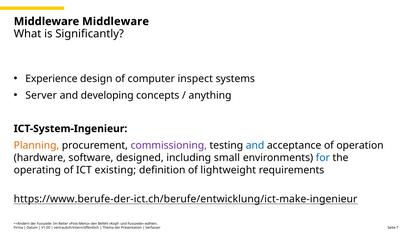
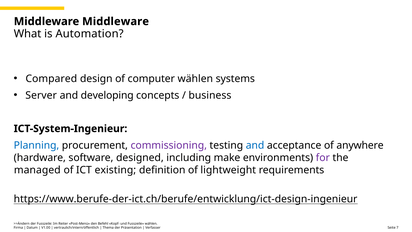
Significantly: Significantly -> Automation (90, 34)
Experience: Experience -> Compared (51, 79)
computer inspect: inspect -> wählen (195, 79)
anything: anything -> business (210, 95)
Planning colour: orange -> blue (36, 145)
operation: operation -> anywhere (360, 145)
small: small -> make (227, 158)
for colour: blue -> purple (323, 158)
operating: operating -> managed (37, 170)
https://www.berufe-der-ict.ch/berufe/entwicklung/ict-make-ingenieur: https://www.berufe-der-ict.ch/berufe/entwicklung/ict-make-ingenieur -> https://www.berufe-der-ict.ch/berufe/entwicklung/ict-design-ingenieur (186, 199)
